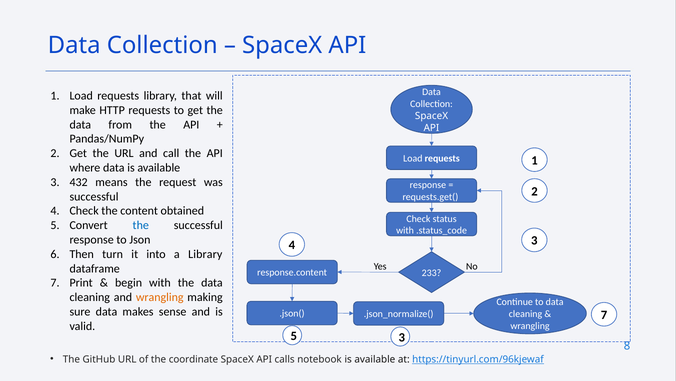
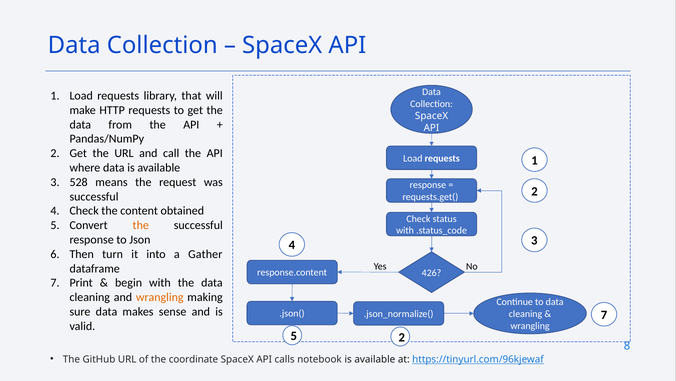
432: 432 -> 528 (79, 182)
the colour: blue -> orange (141, 225)
a Library: Library -> Gather (205, 254)
233: 233 -> 426 (432, 272)
5 3: 3 -> 2 (402, 337)
